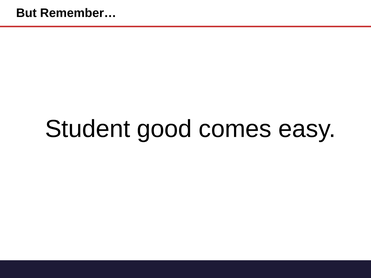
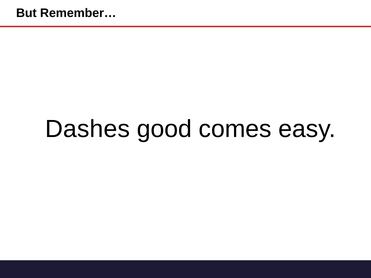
Student: Student -> Dashes (87, 129)
